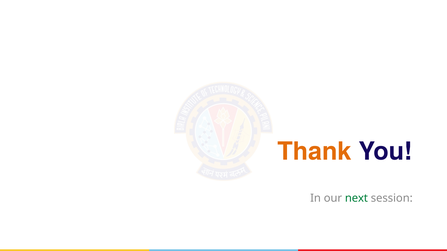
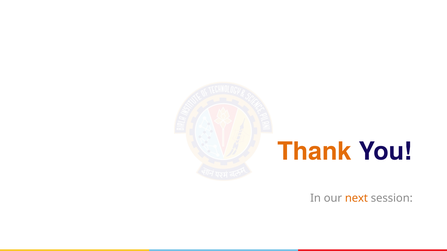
next colour: green -> orange (356, 198)
